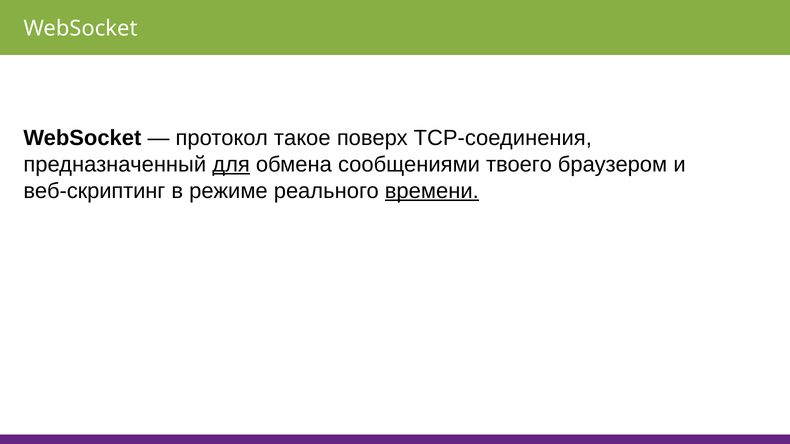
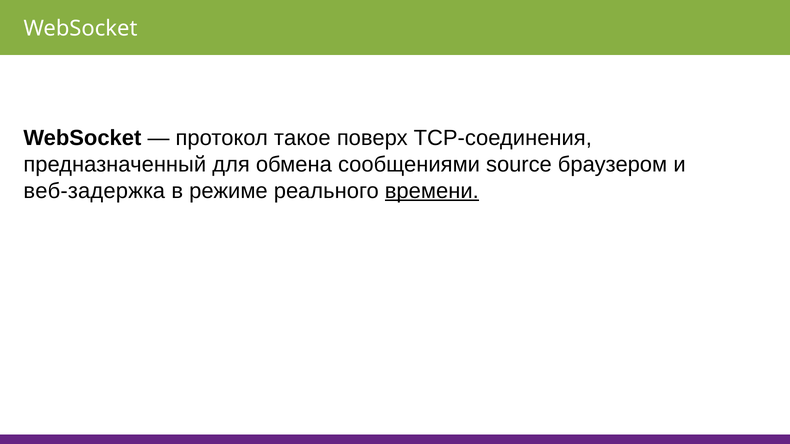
для underline: present -> none (231, 165)
твоего: твоего -> source (519, 165)
веб-скриптинг: веб-скриптинг -> веб-задержка (94, 191)
